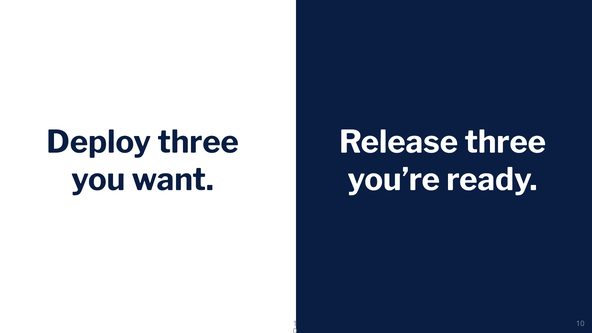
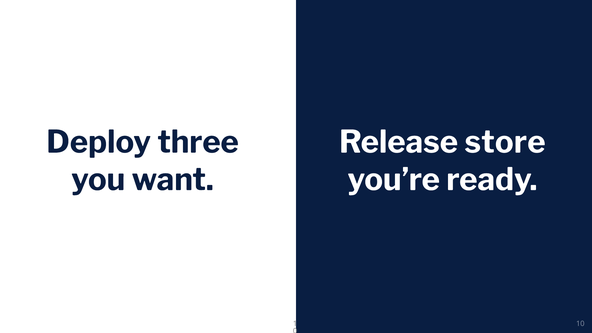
Release three: three -> store (505, 142)
